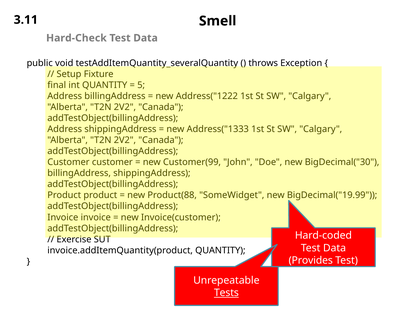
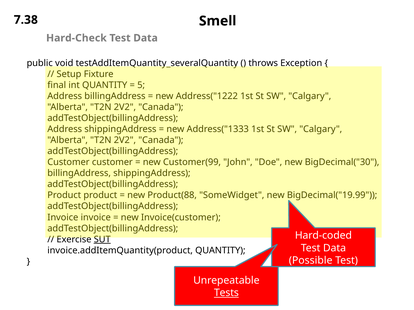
3.11: 3.11 -> 7.38 (26, 20)
SUT underline: none -> present (102, 240)
Provides: Provides -> Possible (311, 261)
